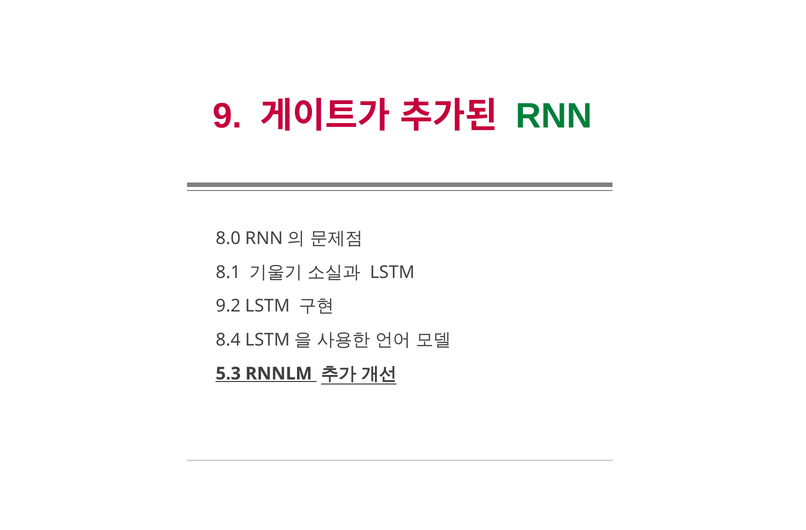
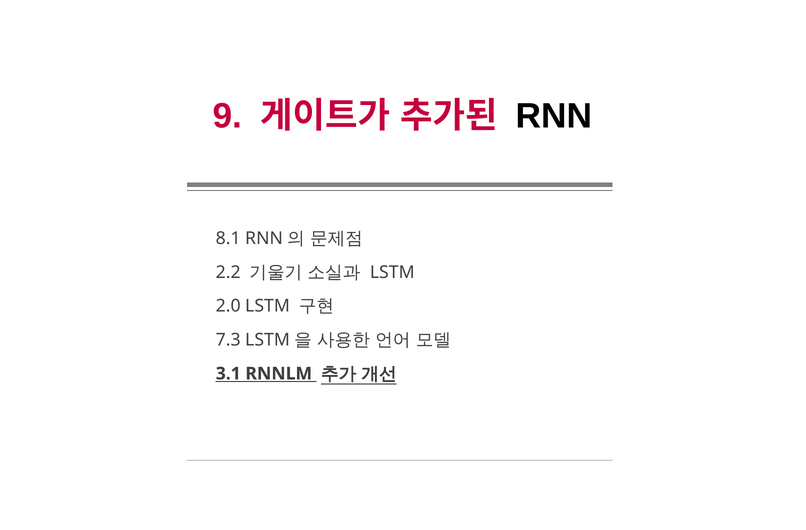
RNN colour: green -> black (554, 116)
8.0: 8.0 -> 8.1 (228, 238)
8.1: 8.1 -> 2.2 (228, 272)
9.2: 9.2 -> 2.0 (228, 306)
8.4: 8.4 -> 7.3 (228, 339)
5.3: 5.3 -> 3.1 (228, 373)
